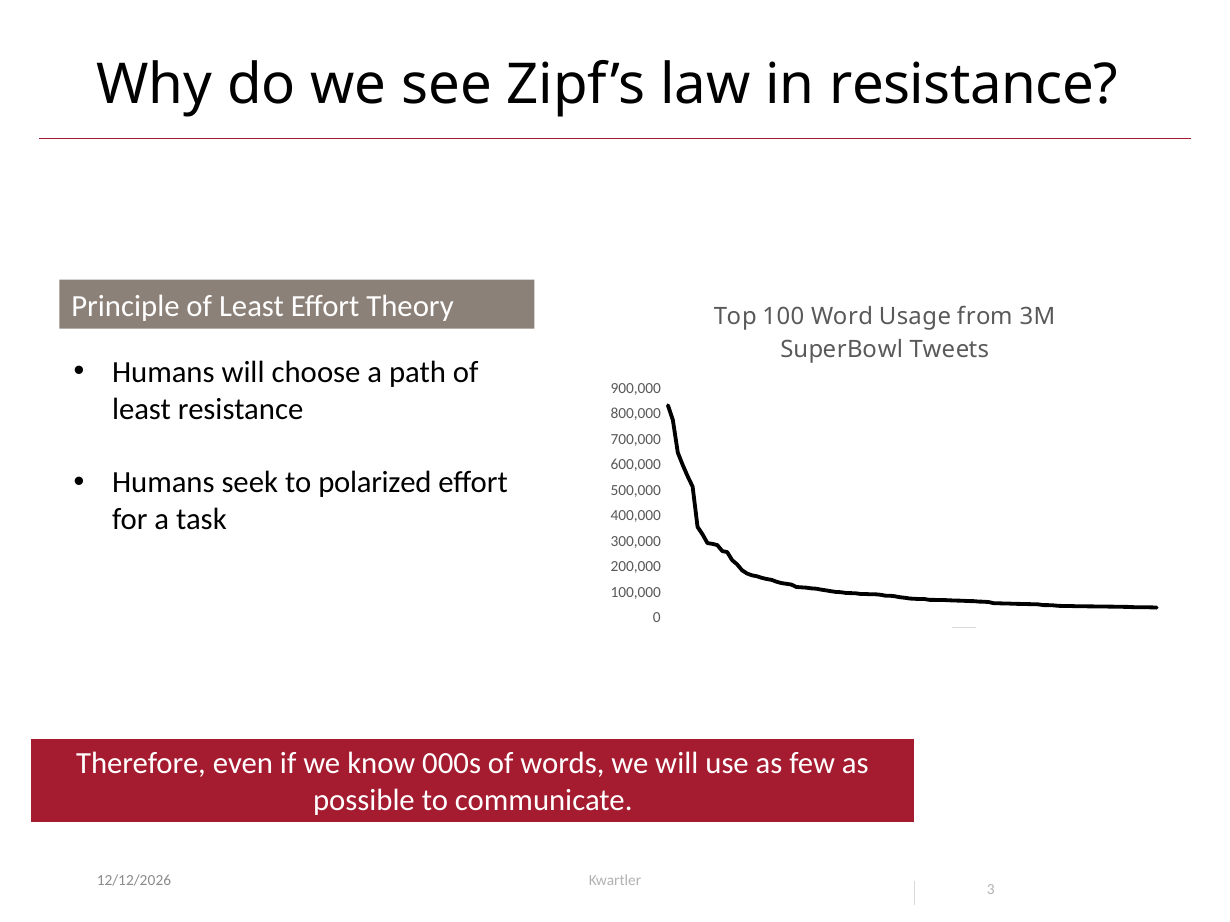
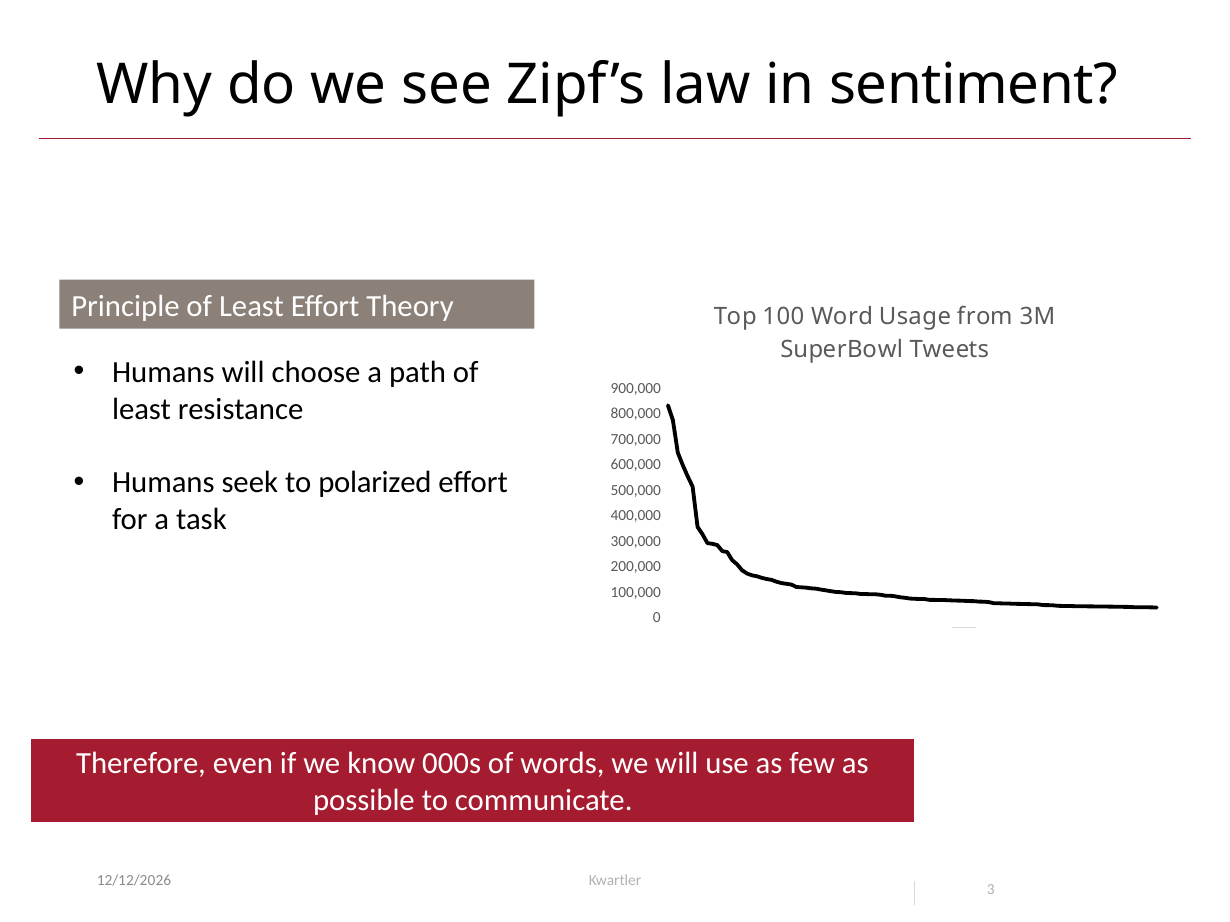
in resistance: resistance -> sentiment (974, 85)
